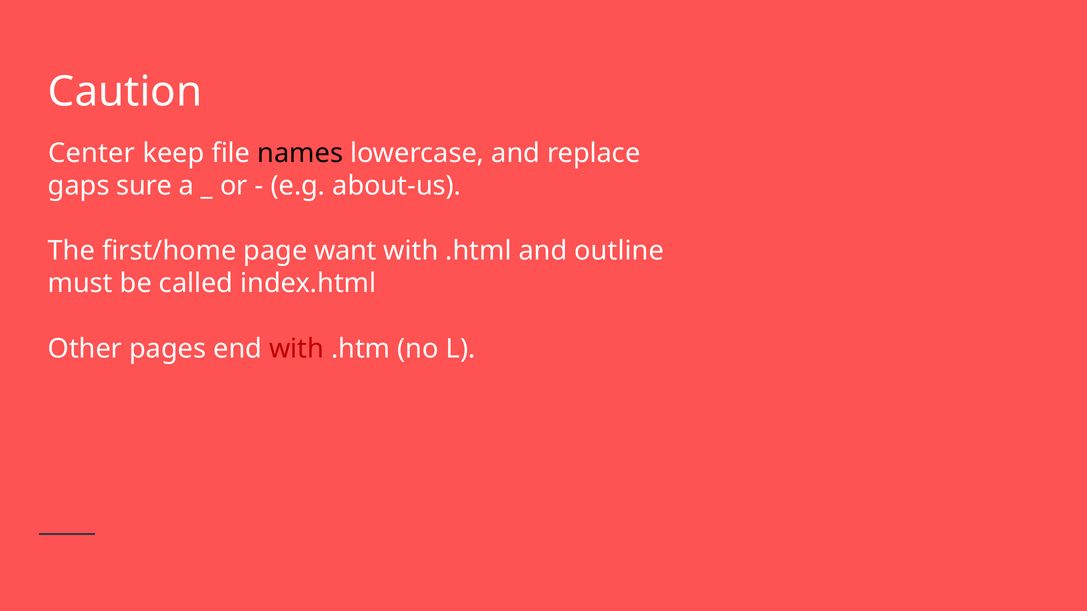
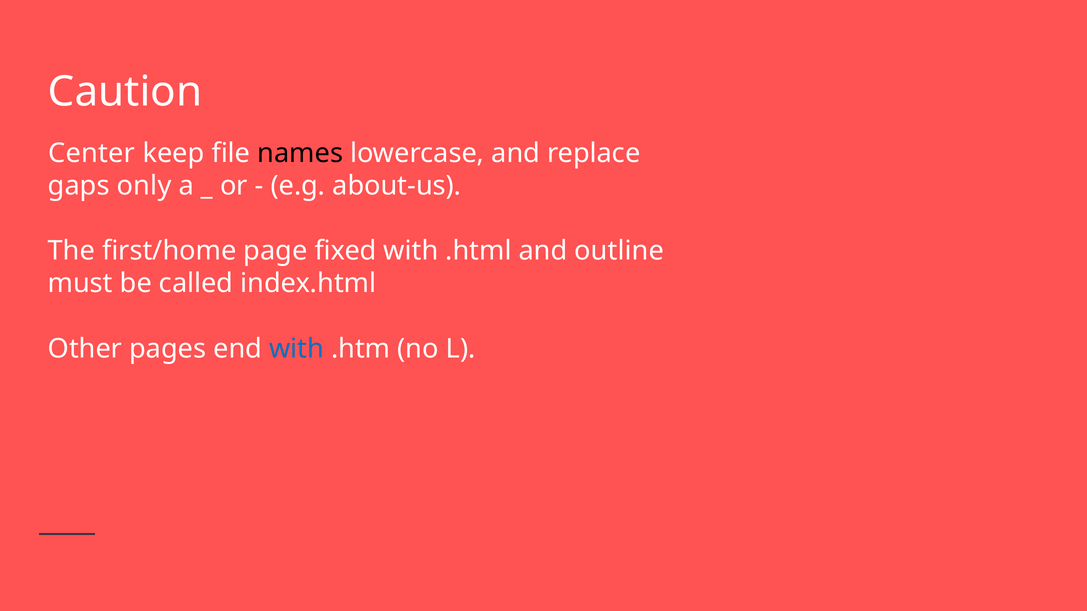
sure: sure -> only (144, 186)
want: want -> fixed (346, 251)
with colour: red -> blue (297, 349)
